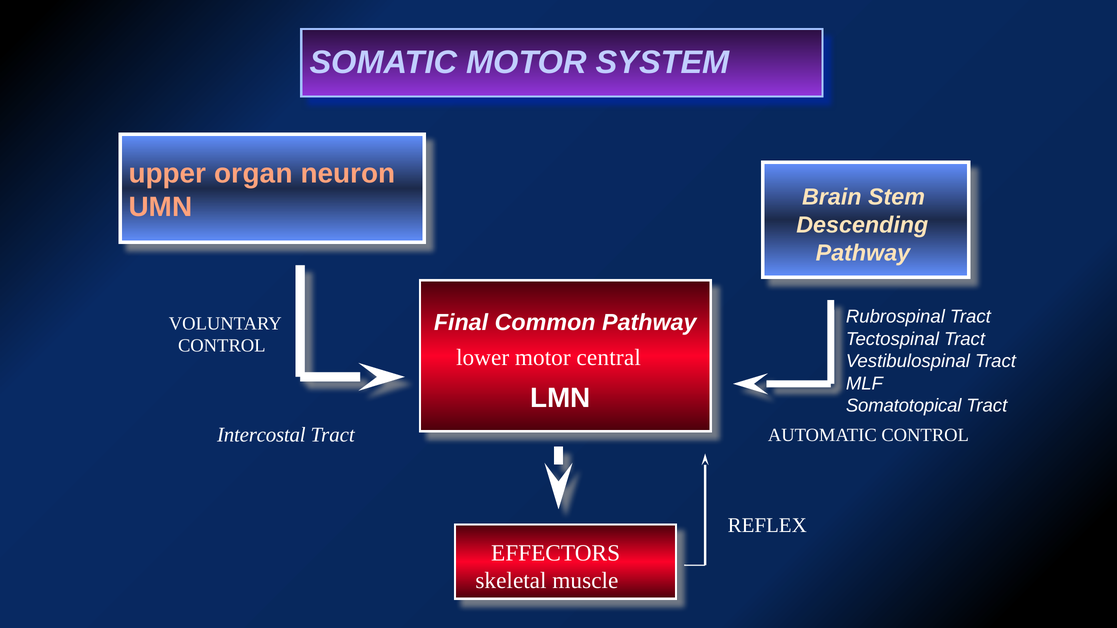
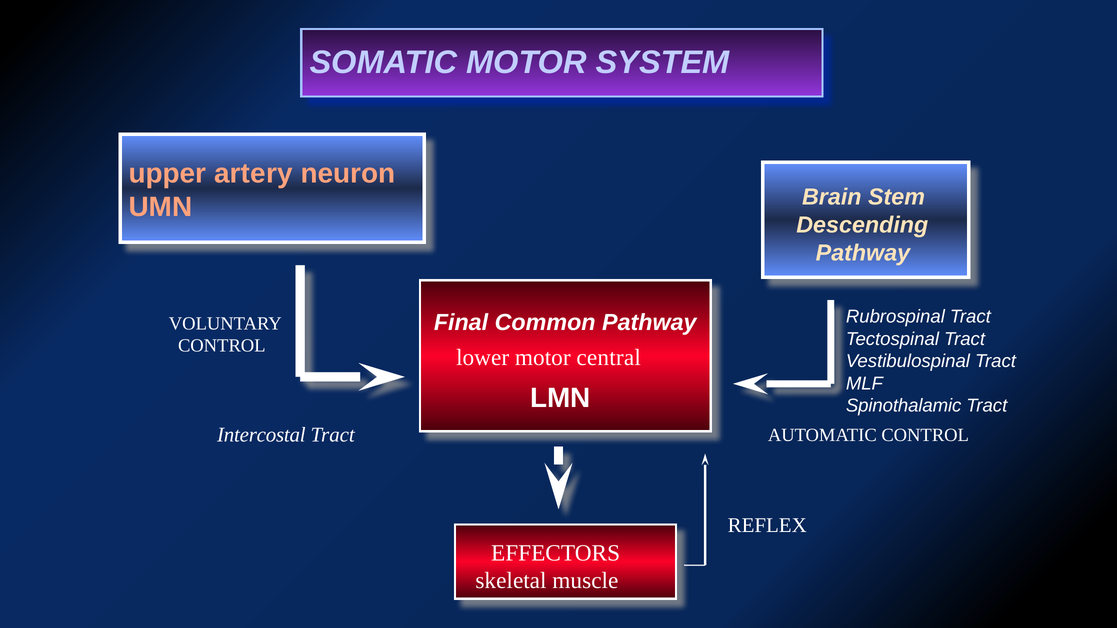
organ: organ -> artery (253, 174)
Somatotopical: Somatotopical -> Spinothalamic (904, 406)
